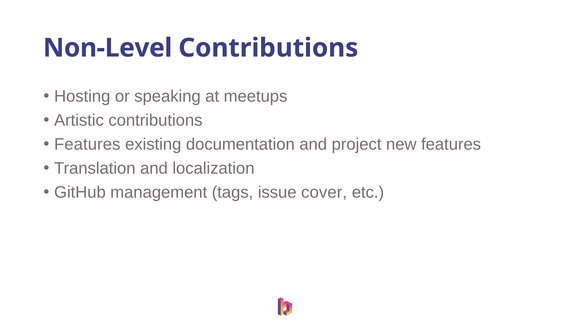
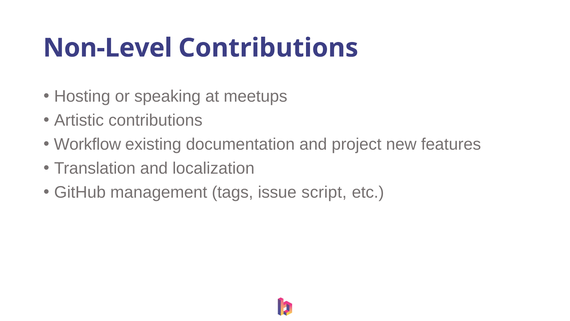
Features: Features -> Workflow (87, 144)
cover: cover -> script (324, 192)
